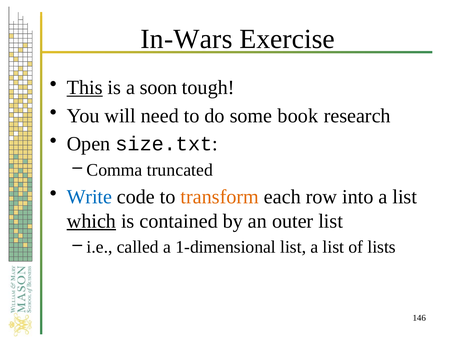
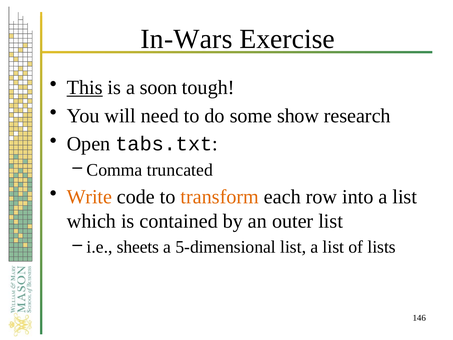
book: book -> show (298, 116)
size.txt: size.txt -> tabs.txt (164, 144)
Write colour: blue -> orange (89, 197)
which underline: present -> none (91, 221)
called: called -> sheets (138, 247)
1-dimensional: 1-dimensional -> 5-dimensional (226, 247)
